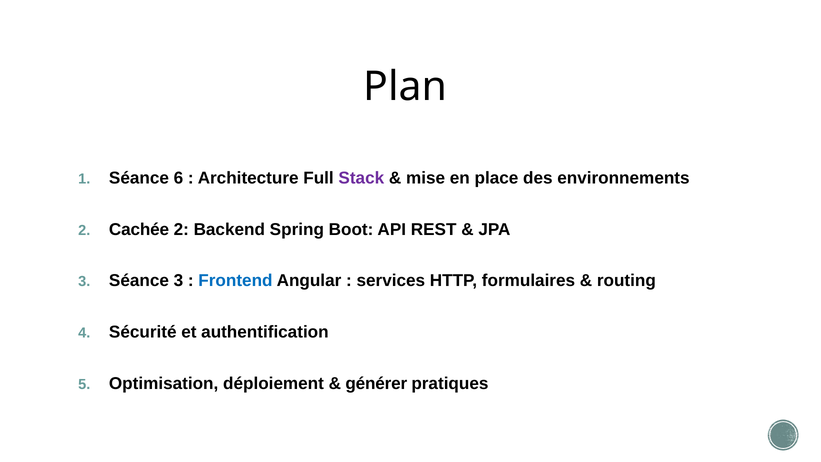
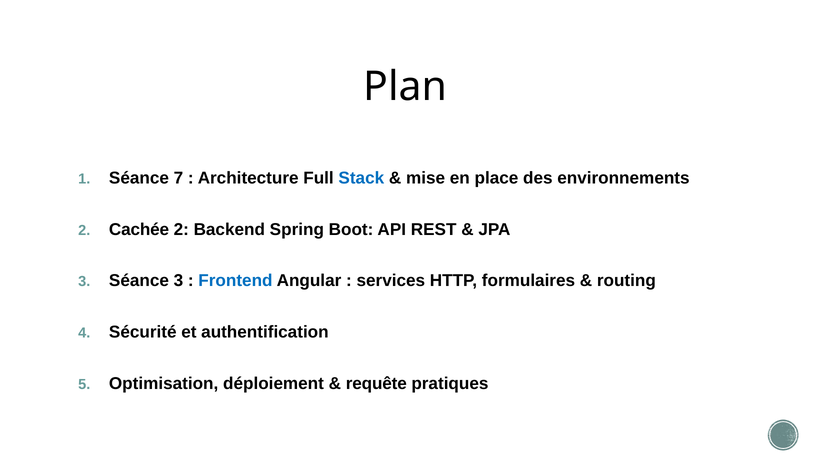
6: 6 -> 7 (178, 178)
Stack colour: purple -> blue (361, 178)
générer: générer -> requête (376, 383)
